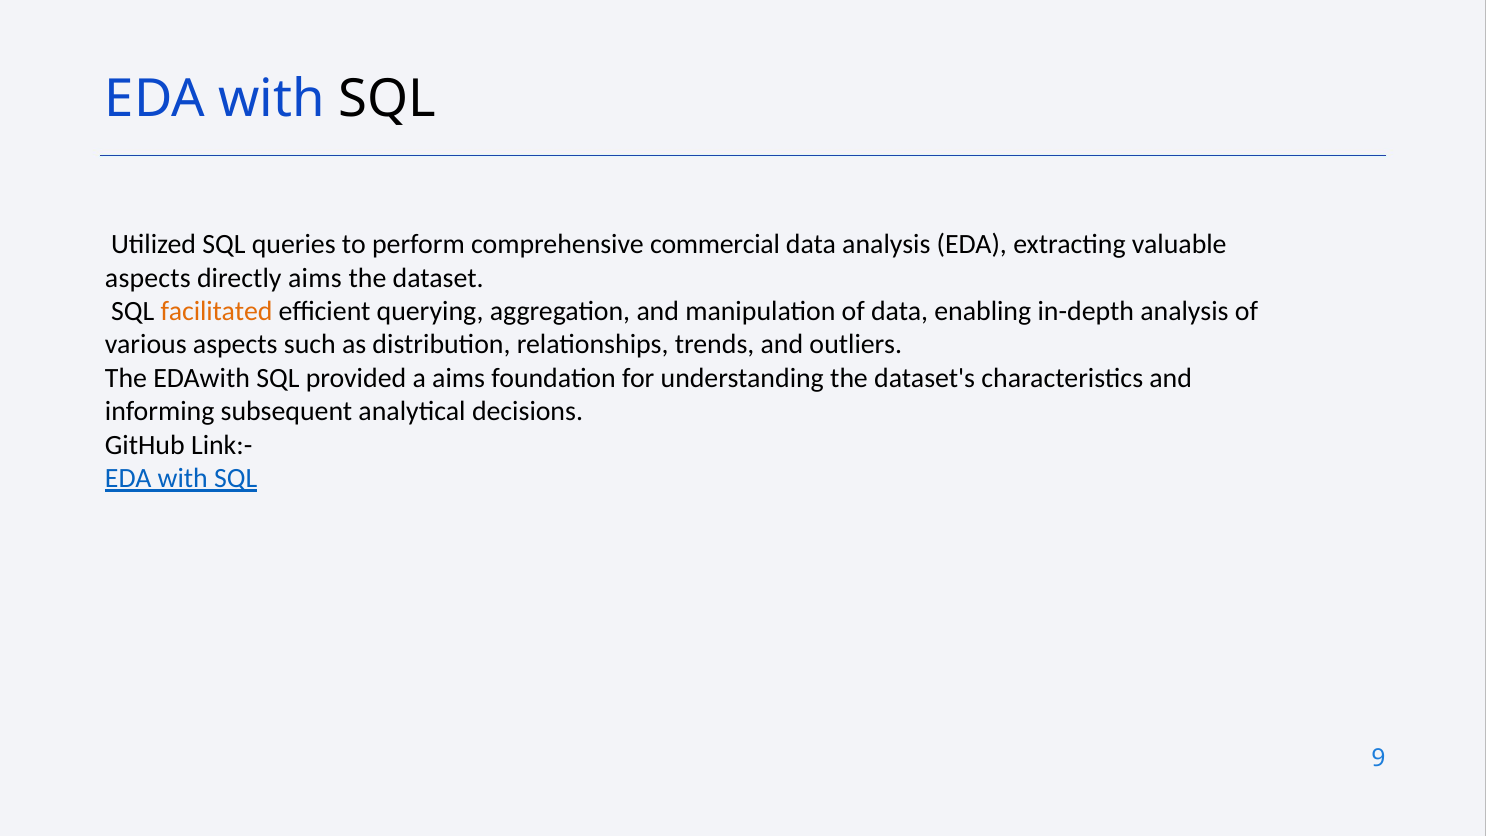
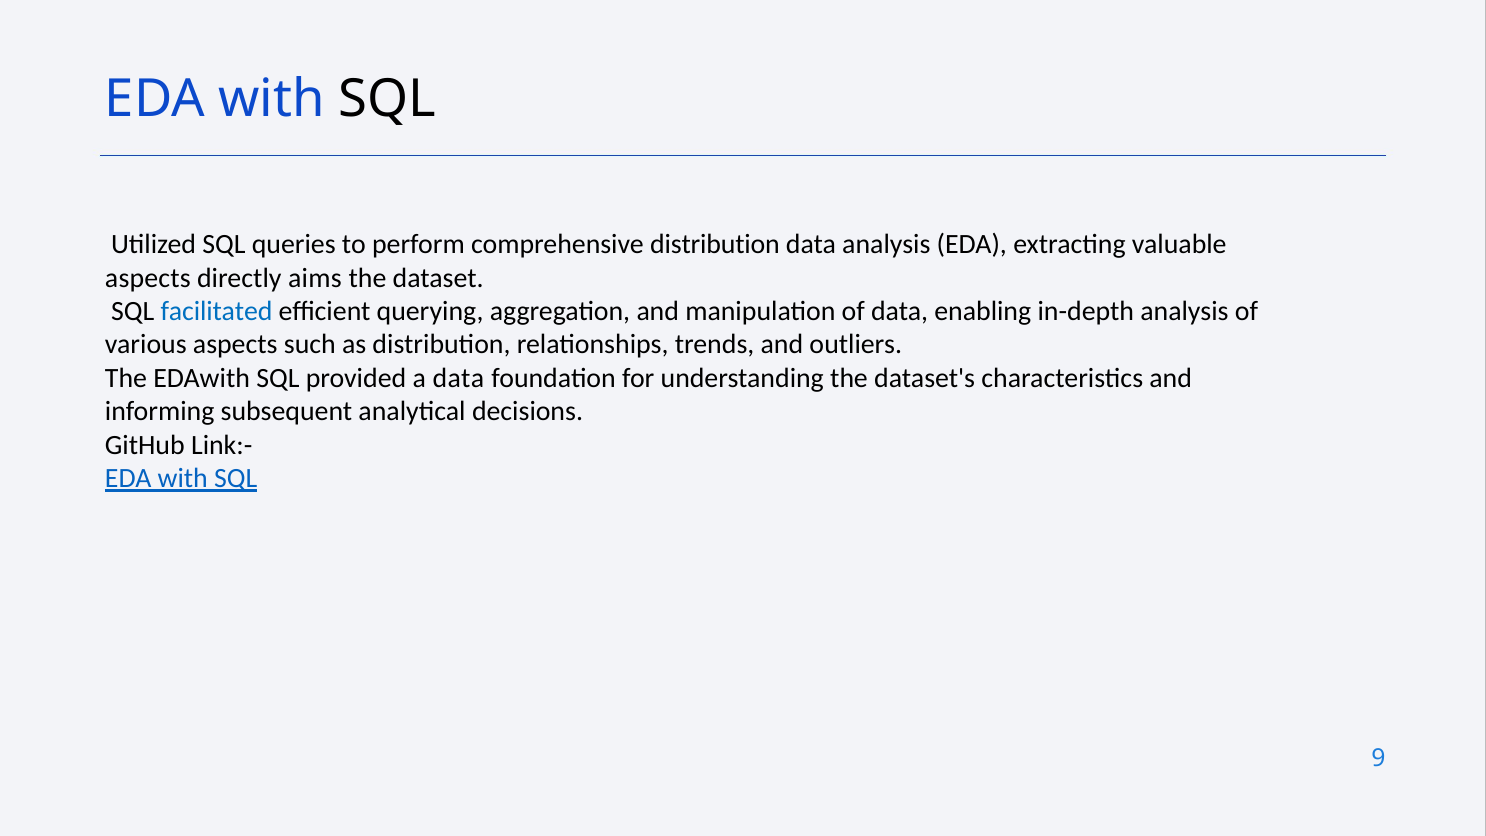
comprehensive commercial: commercial -> distribution (715, 244)
facilitated colour: orange -> blue (216, 311)
a aims: aims -> data (458, 378)
